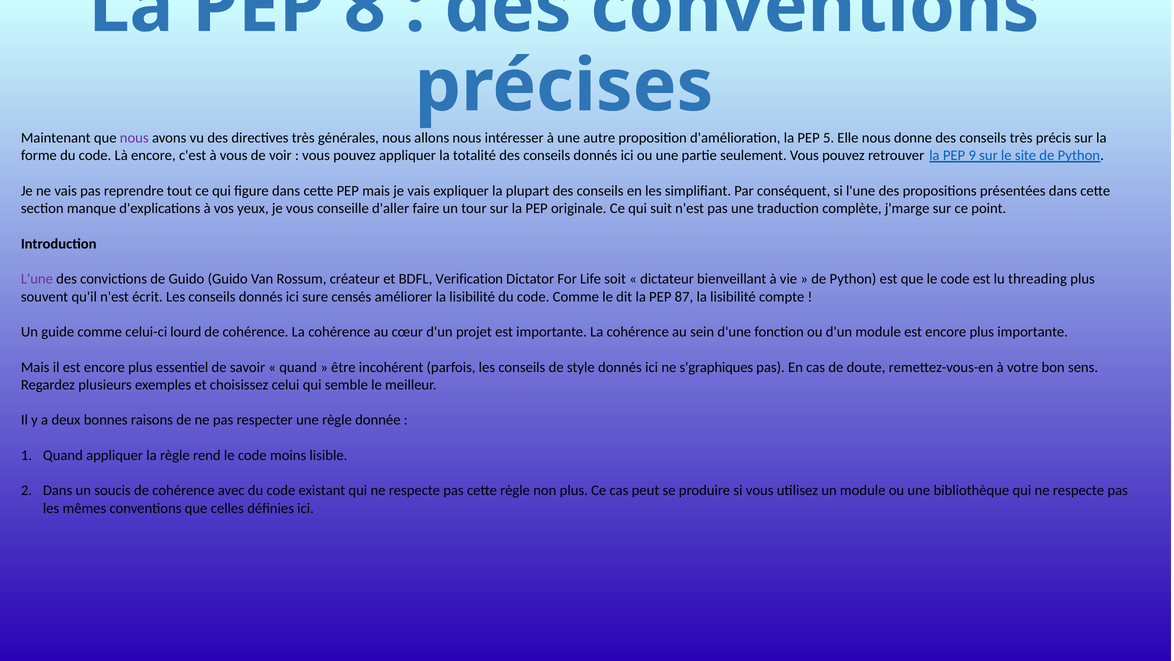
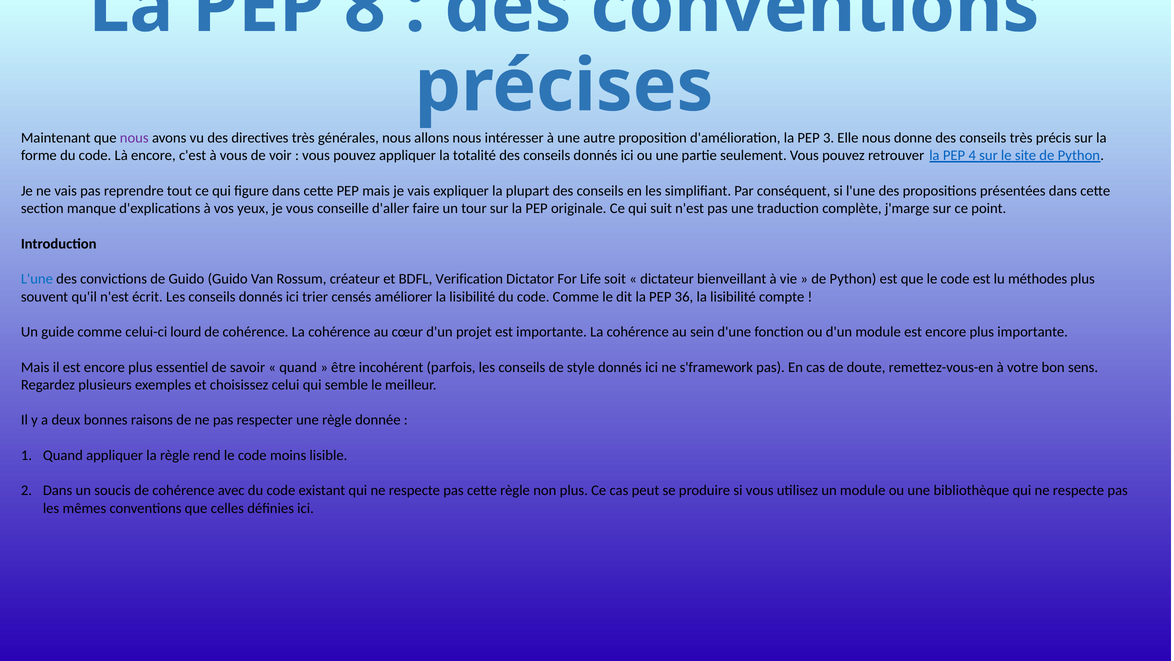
5: 5 -> 3 (829, 138)
9: 9 -> 4 (972, 155)
L'une colour: purple -> blue (37, 279)
threading: threading -> méthodes (1038, 279)
sure: sure -> trier (315, 296)
87: 87 -> 36 (684, 296)
s'graphiques: s'graphiques -> s'framework (716, 367)
